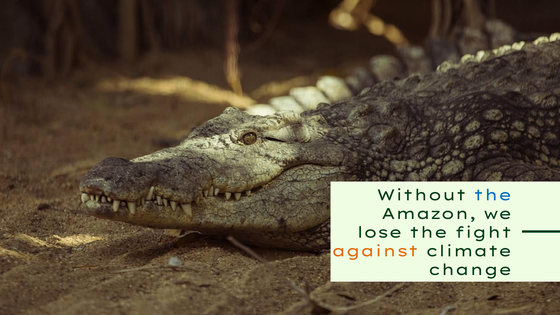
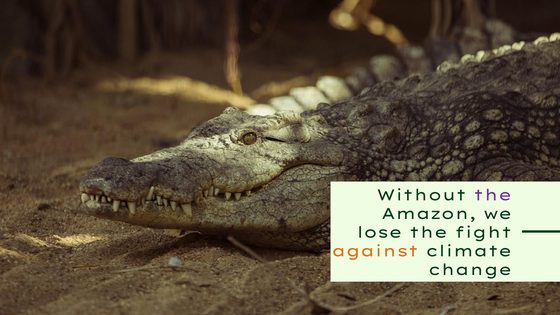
the colour: blue -> purple (493, 195)
